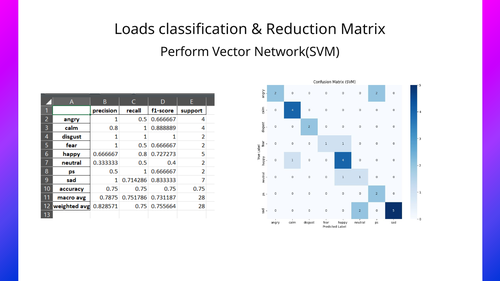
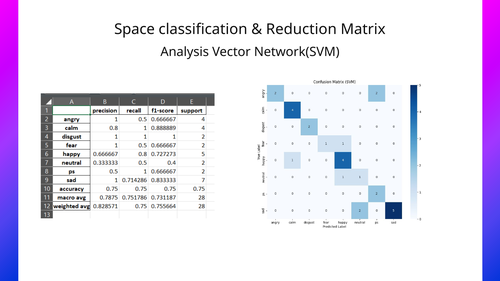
Loads: Loads -> Space (134, 29)
Perform: Perform -> Analysis (185, 52)
